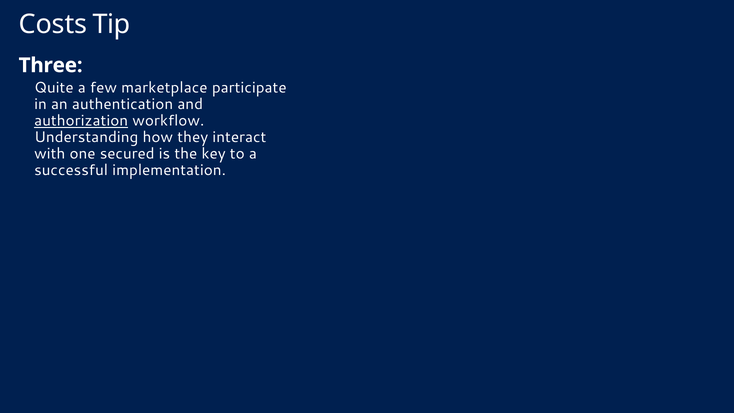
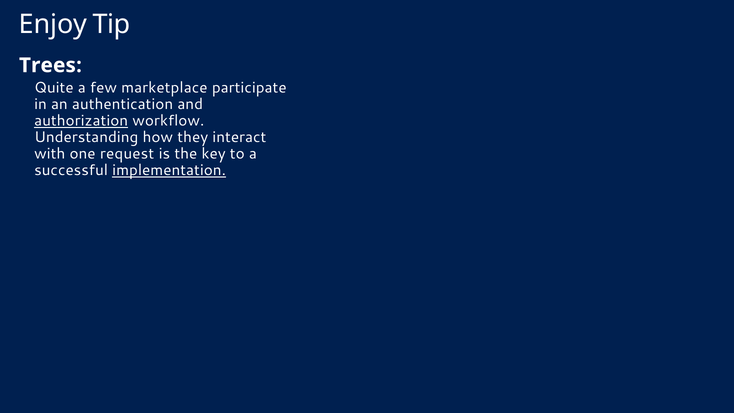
Costs: Costs -> Enjoy (53, 24)
Three: Three -> Trees (50, 65)
secured: secured -> request (127, 154)
implementation underline: none -> present (169, 170)
